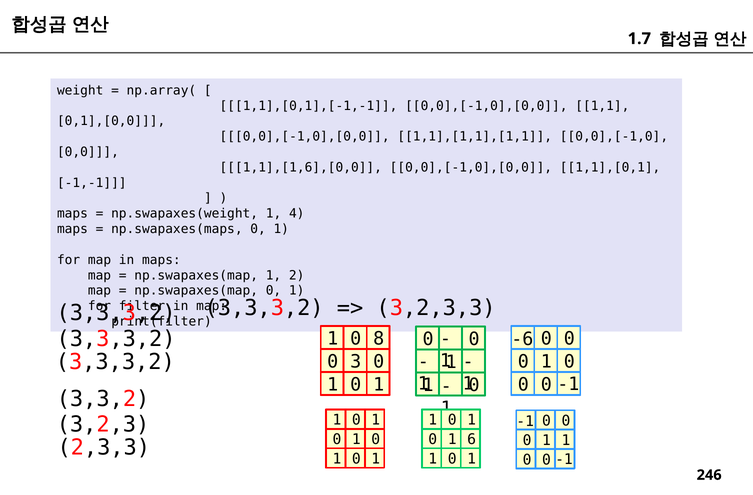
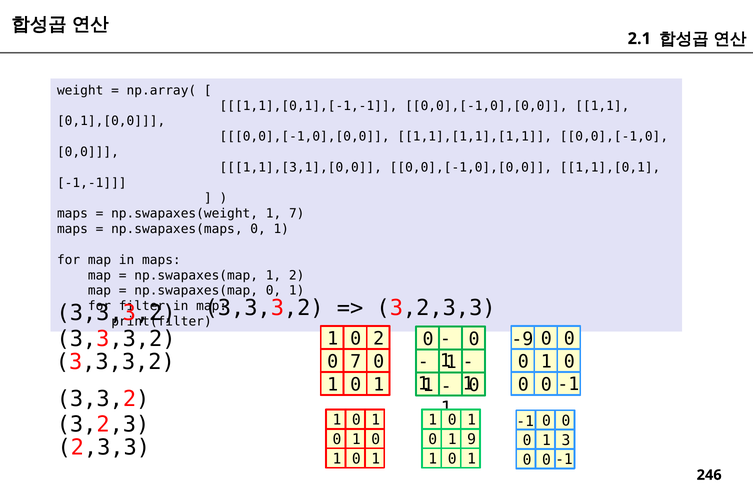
1.7: 1.7 -> 2.1 (639, 39)
1,1],[1,6],[0,0: 1,1],[1,6],[0,0 -> 1,1],[3,1],[0,0 (301, 167)
1 4: 4 -> 7 (297, 213)
0 8: 8 -> 2 (379, 339)
-6: -6 -> -9 (522, 339)
0 3: 3 -> 7 (356, 362)
6: 6 -> 9 (472, 439)
1: 1 -> 3 (566, 440)
